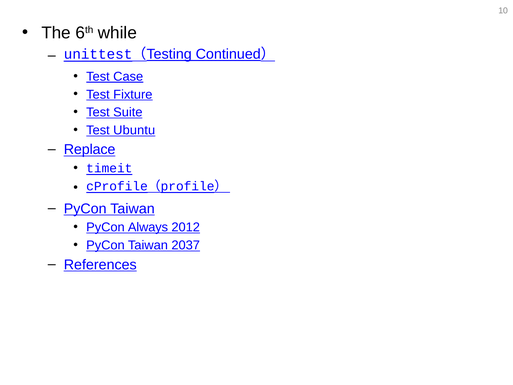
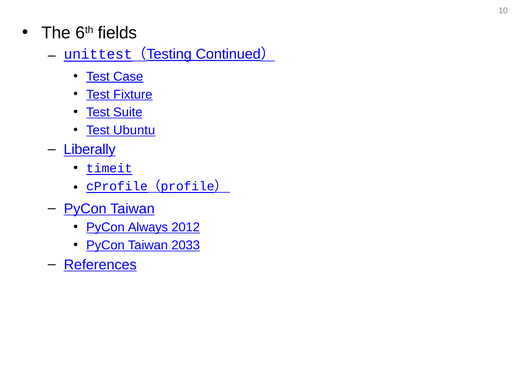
while: while -> fields (118, 33)
Replace: Replace -> Liberally (90, 150)
2037: 2037 -> 2033 (186, 245)
